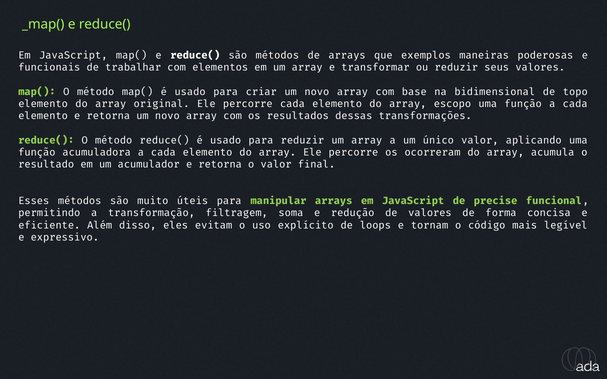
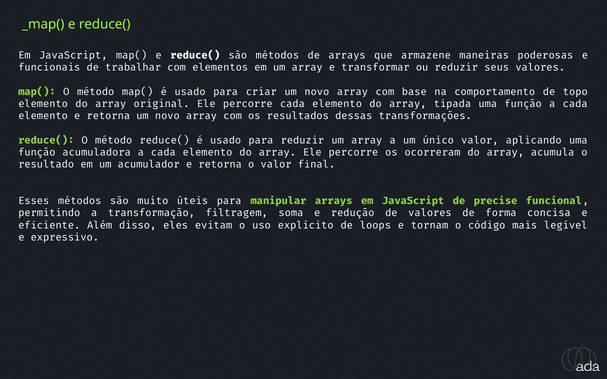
exemplos: exemplos -> armazene (426, 55)
bidimensional: bidimensional -> comportamento (495, 92)
escopo: escopo -> tipada (452, 104)
